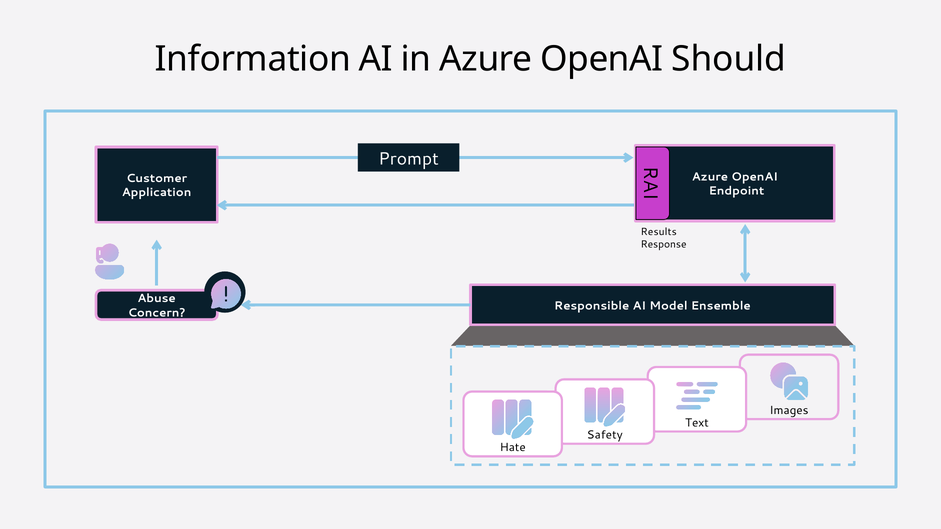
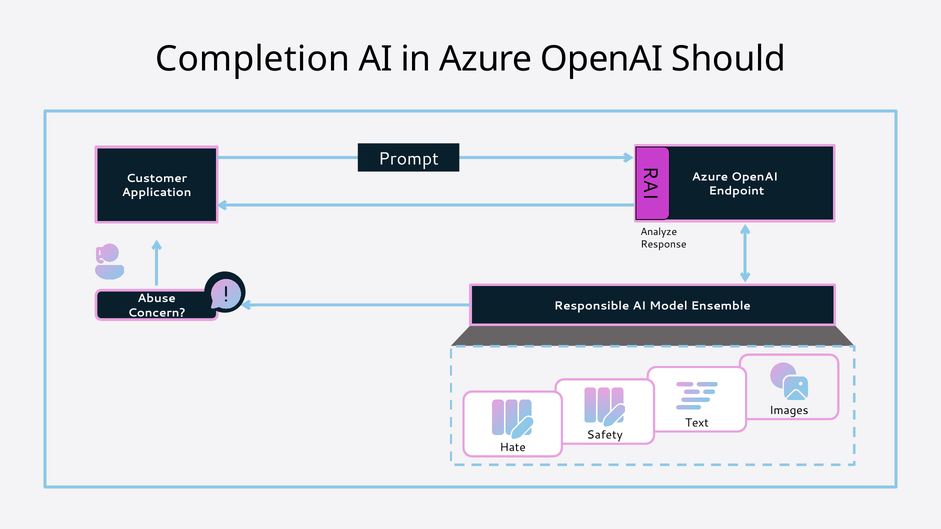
Information: Information -> Completion (253, 59)
Results: Results -> Analyze (659, 232)
